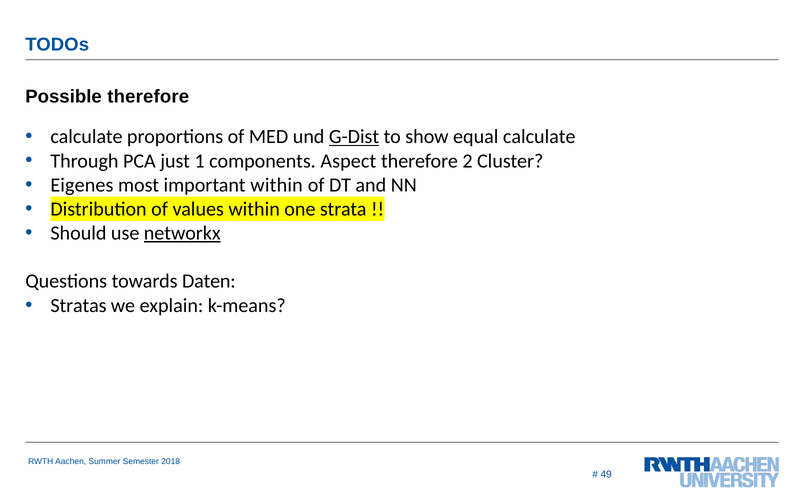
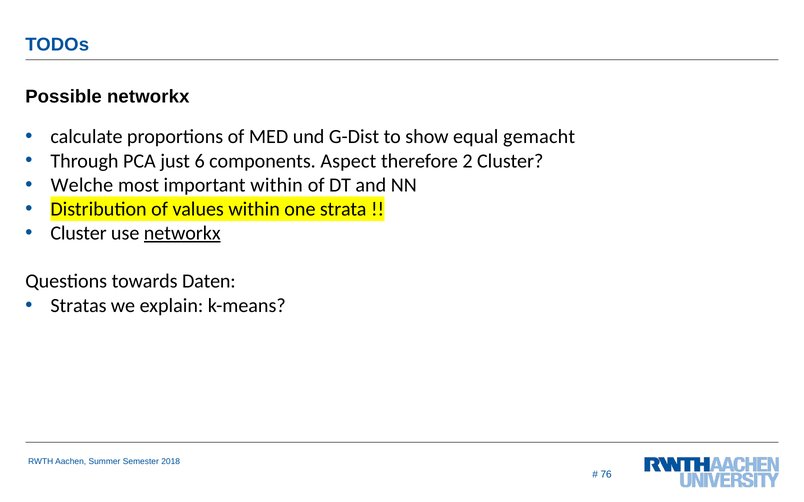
Possible therefore: therefore -> networkx (148, 97)
G-Dist underline: present -> none (354, 137)
equal calculate: calculate -> gemacht (539, 137)
1: 1 -> 6 (200, 161)
Eigenes: Eigenes -> Welche (82, 185)
Should: Should -> Cluster (79, 233)
49: 49 -> 76 (606, 475)
